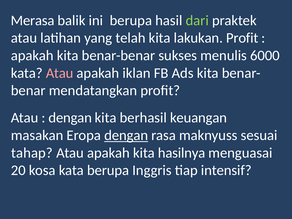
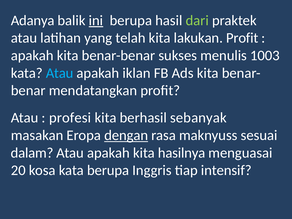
Merasa: Merasa -> Adanya (33, 20)
ini underline: none -> present (96, 20)
6000: 6000 -> 1003 (265, 55)
Atau colour: pink -> light blue (60, 73)
dengan: dengan -> profesi (70, 118)
keuangan: keuangan -> sebanyak (198, 118)
tahap: tahap -> dalam (32, 153)
